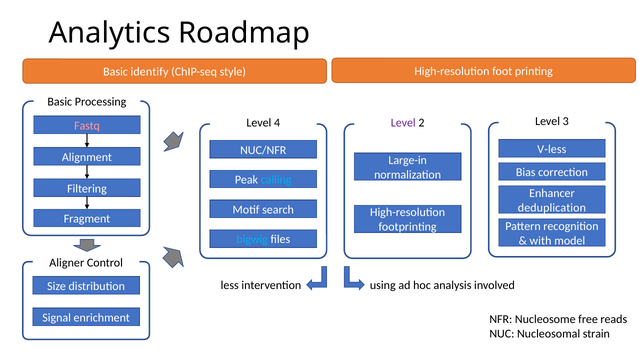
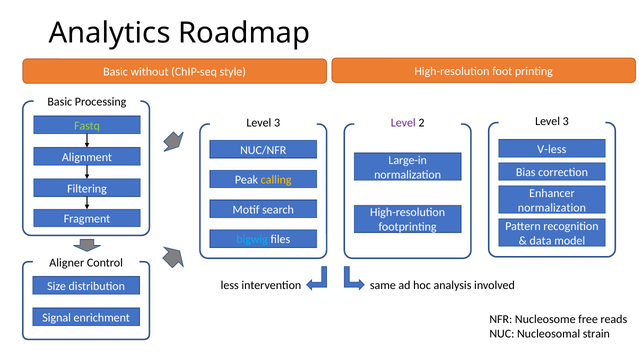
identify: identify -> without (150, 72)
4: 4 -> 3 (277, 122)
Fastq colour: pink -> light green (87, 125)
calling colour: light blue -> yellow (276, 180)
deduplication: deduplication -> normalization (552, 207)
with: with -> data (541, 240)
using: using -> same (383, 285)
